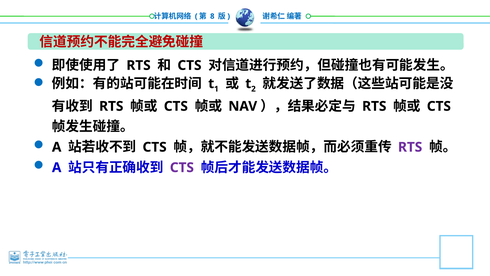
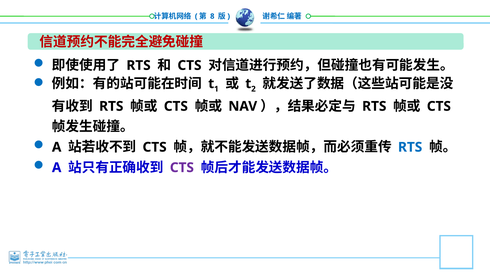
RTS colour: purple -> blue (410, 147)
